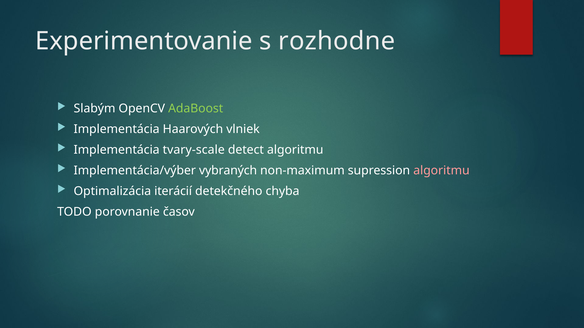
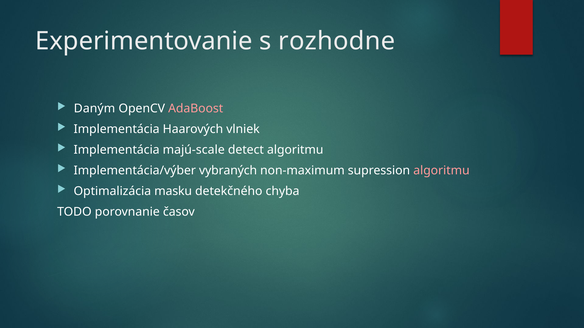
Slabým: Slabým -> Daným (94, 109)
AdaBoost colour: light green -> pink (196, 109)
tvary-scale: tvary-scale -> majú-scale (194, 150)
iterácií: iterácií -> masku (173, 191)
